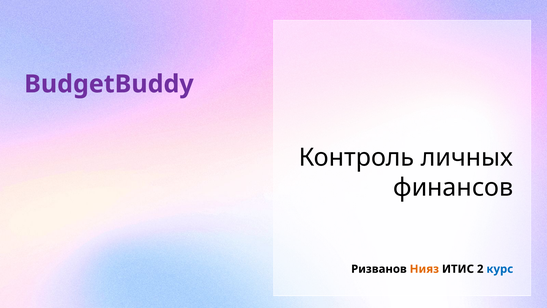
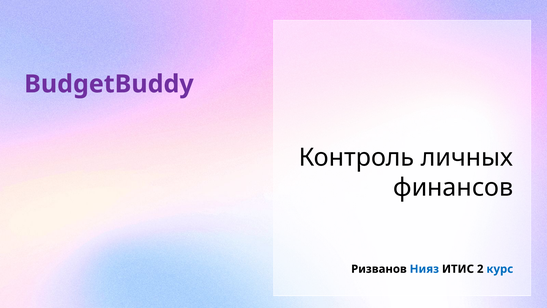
Нияз colour: orange -> blue (424, 269)
